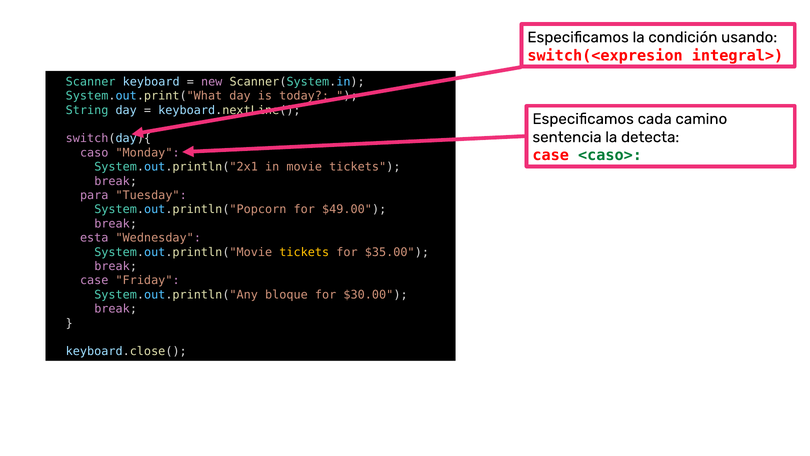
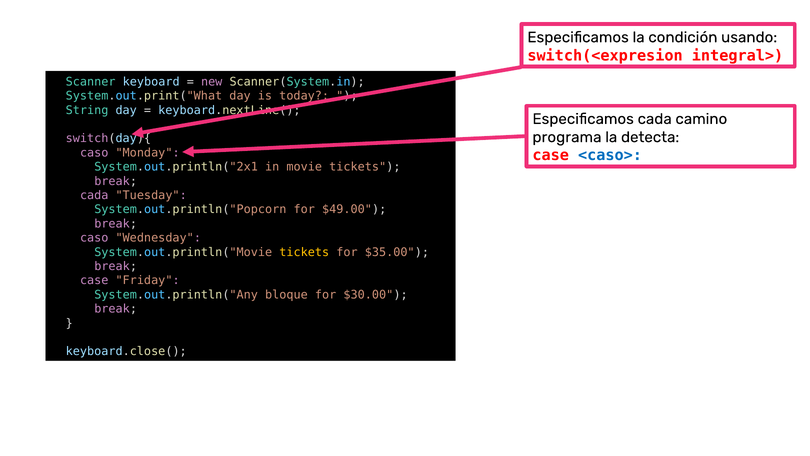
sentencia: sentencia -> programa (567, 137)
<caso> colour: green -> blue (610, 155)
para: para -> cada (94, 195)
esta: esta -> caso (94, 238)
